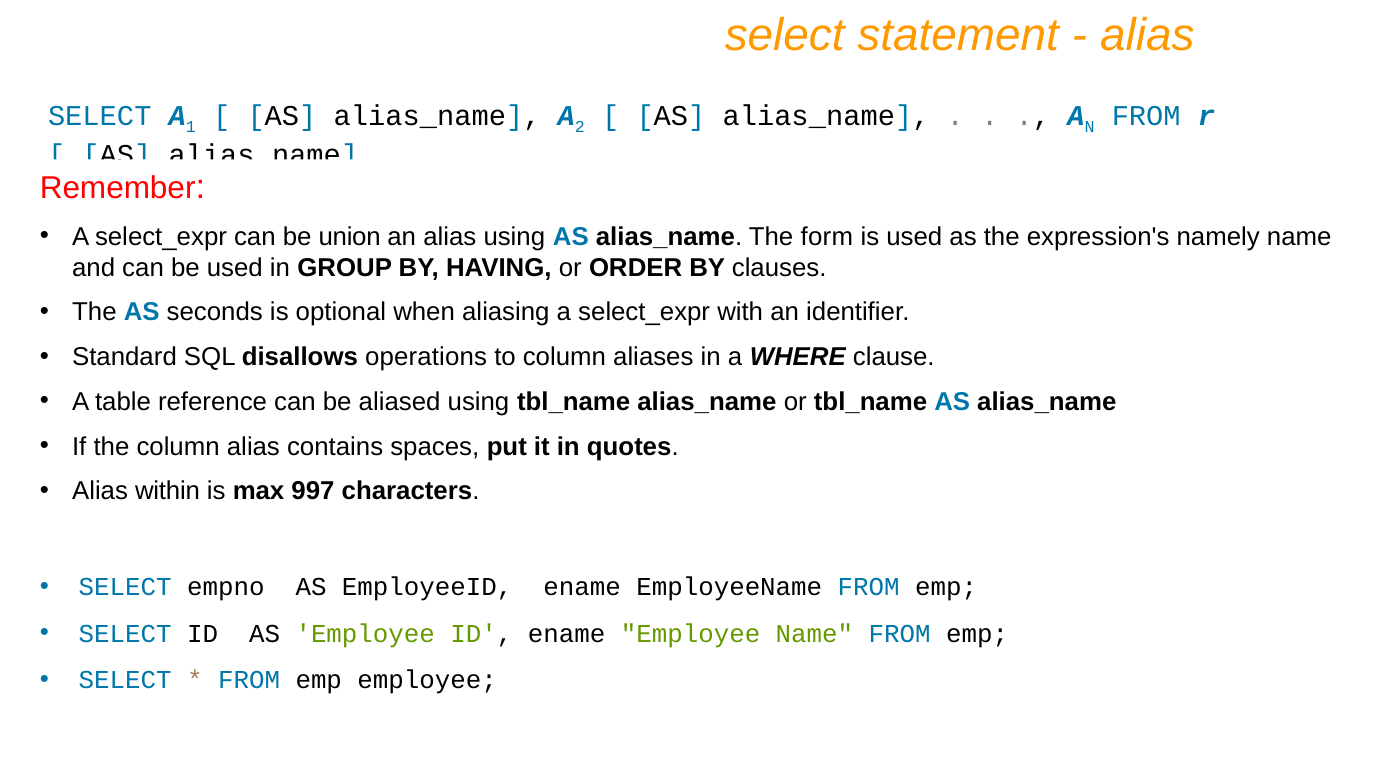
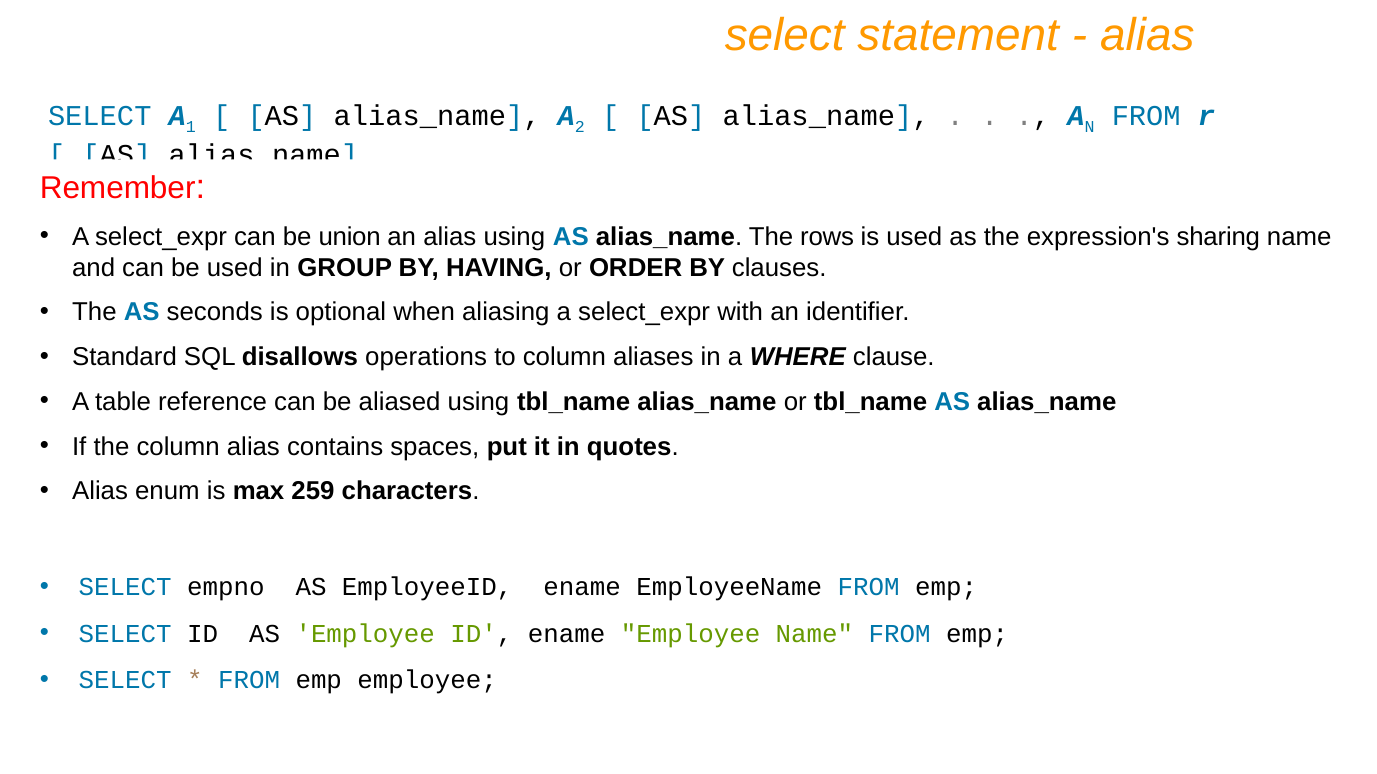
form: form -> rows (827, 237)
namely: namely -> sharing (1218, 237)
within: within -> enum (167, 492)
997: 997 -> 259 (313, 492)
